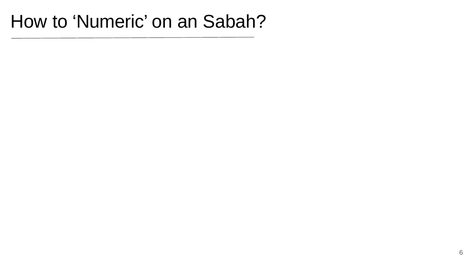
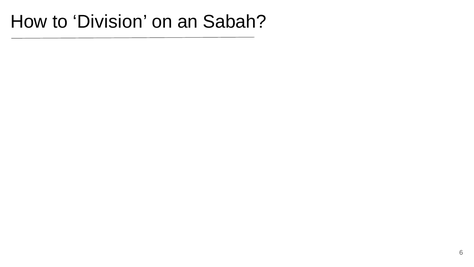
Numeric: Numeric -> Division (110, 22)
